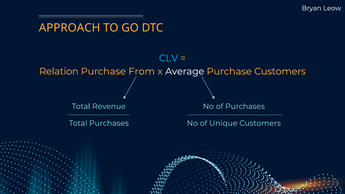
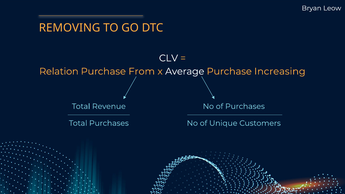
APPROACH: APPROACH -> REMOVING (70, 28)
CLV colour: light blue -> white (168, 58)
Purchase Customers: Customers -> Increasing (280, 71)
